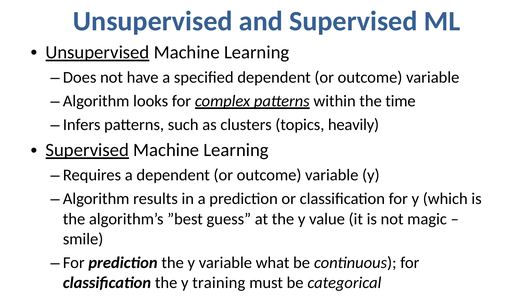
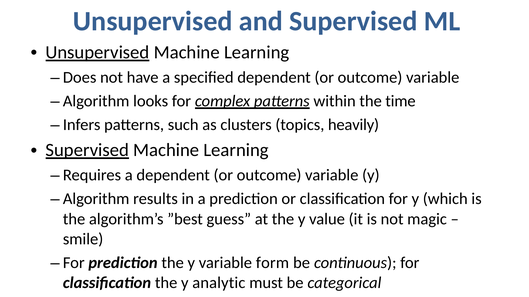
what: what -> form (272, 263)
training: training -> analytic (219, 283)
